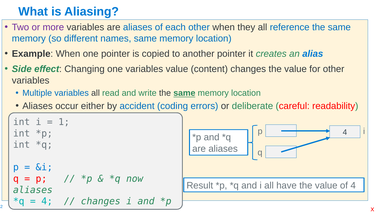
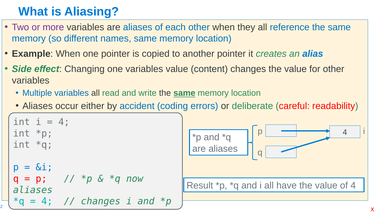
1: 1 -> 4 (64, 122)
